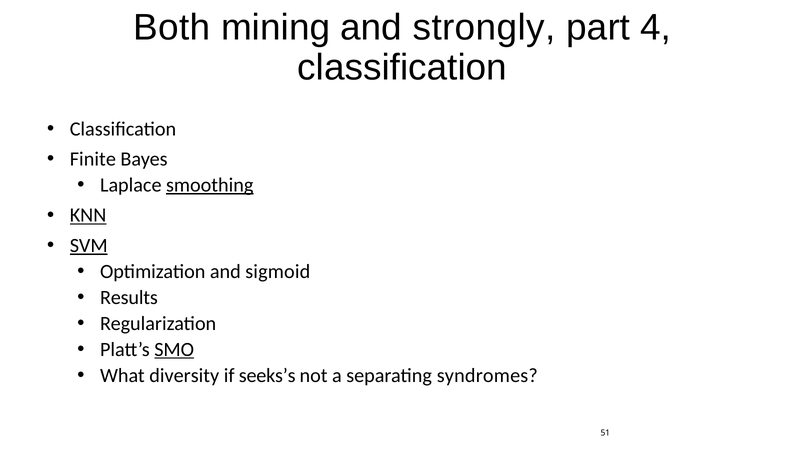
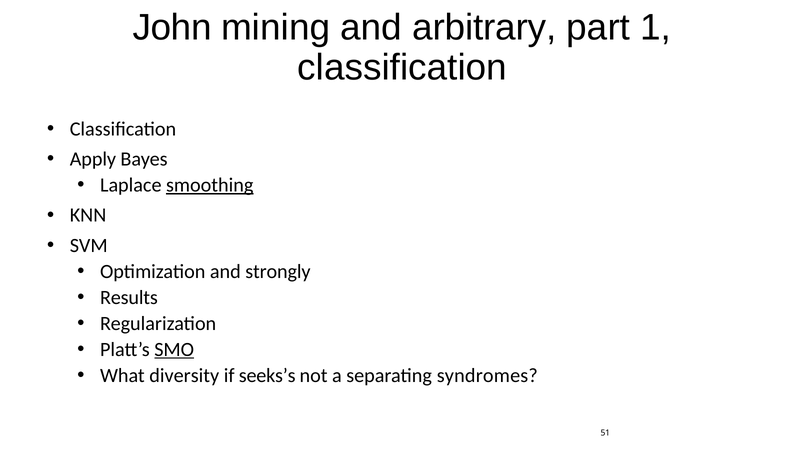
Both: Both -> John (172, 28)
strongly: strongly -> arbitrary (484, 28)
4: 4 -> 1 (656, 28)
Finite: Finite -> Apply (93, 159)
KNN underline: present -> none (88, 215)
SVM underline: present -> none (89, 245)
sigmoid: sigmoid -> strongly (278, 271)
